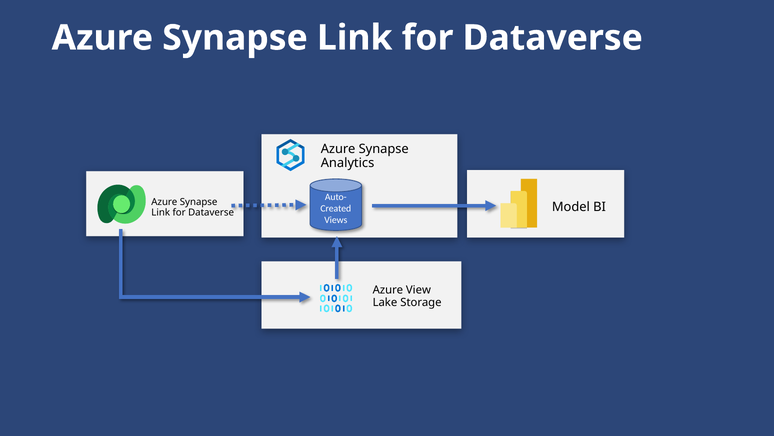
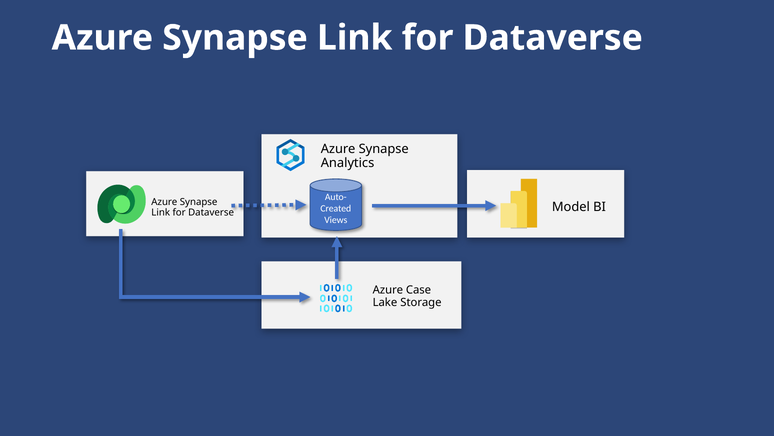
View: View -> Case (418, 290)
